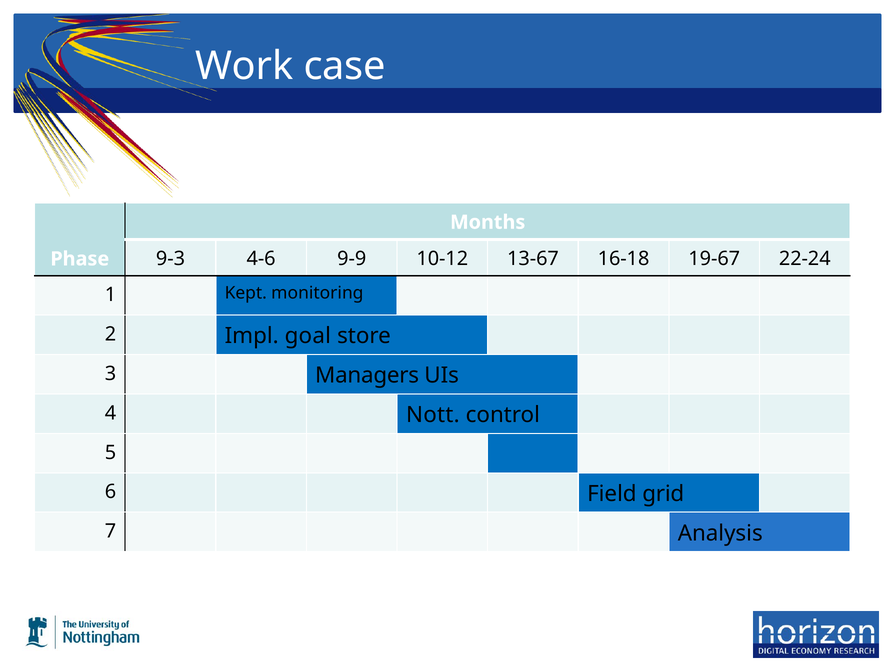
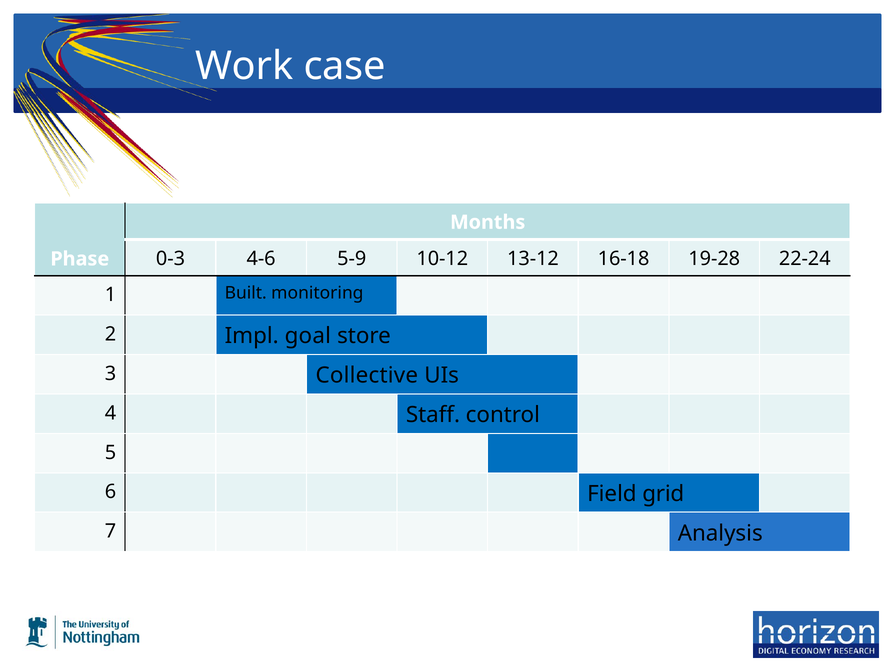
9-3: 9-3 -> 0-3 (170, 259)
9-9: 9-9 -> 5-9 (352, 259)
13-67: 13-67 -> 13-12 (533, 259)
19-67: 19-67 -> 19-28 (714, 259)
Kept: Kept -> Built (246, 293)
Managers: Managers -> Collective (367, 376)
Nott: Nott -> Staff (433, 415)
